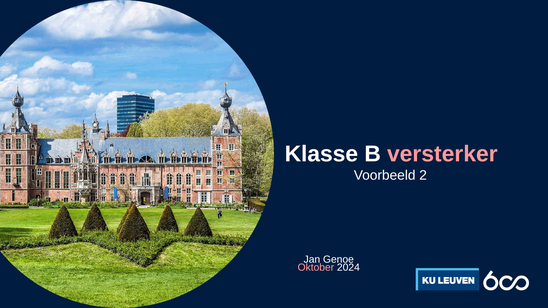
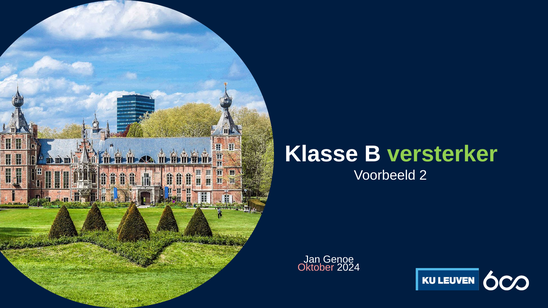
versterker colour: pink -> light green (442, 154)
